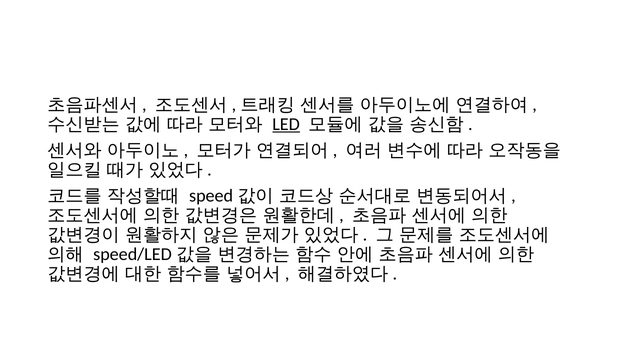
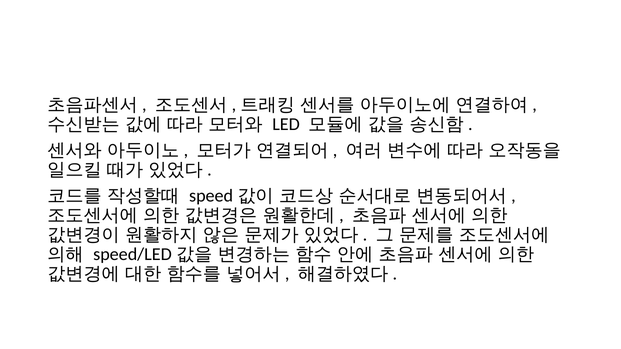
LED underline: present -> none (286, 124)
